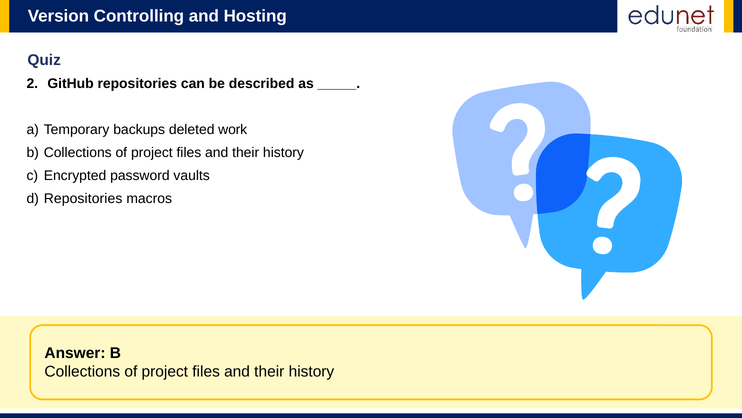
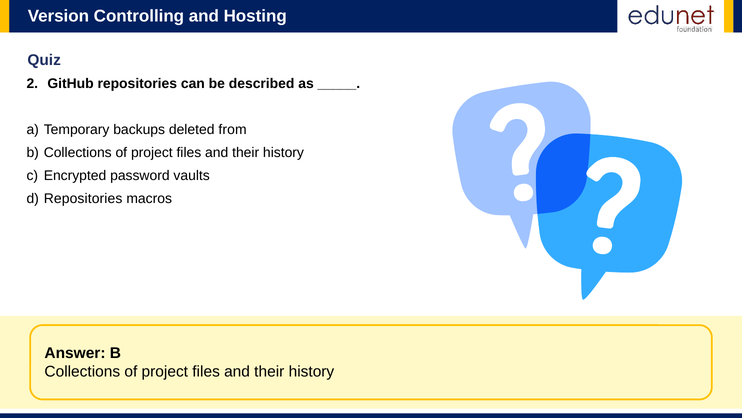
work: work -> from (233, 130)
